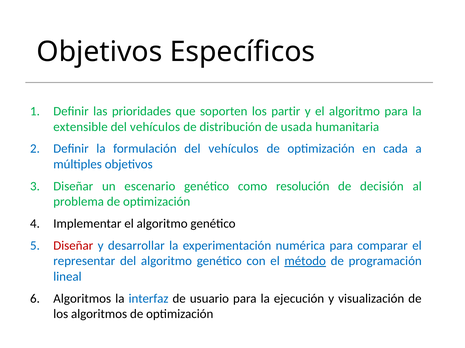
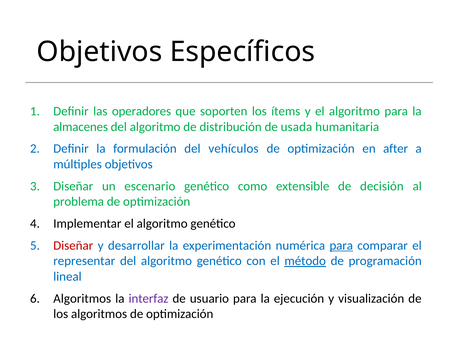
prioridades: prioridades -> operadores (142, 112)
partir: partir -> ítems (286, 112)
extensible: extensible -> almacenes (81, 127)
vehículos: vehículos -> algoritmo (155, 127)
cada: cada -> after (396, 149)
resolución: resolución -> extensible (303, 187)
para underline: none -> present (341, 246)
interfaz colour: blue -> purple (149, 299)
